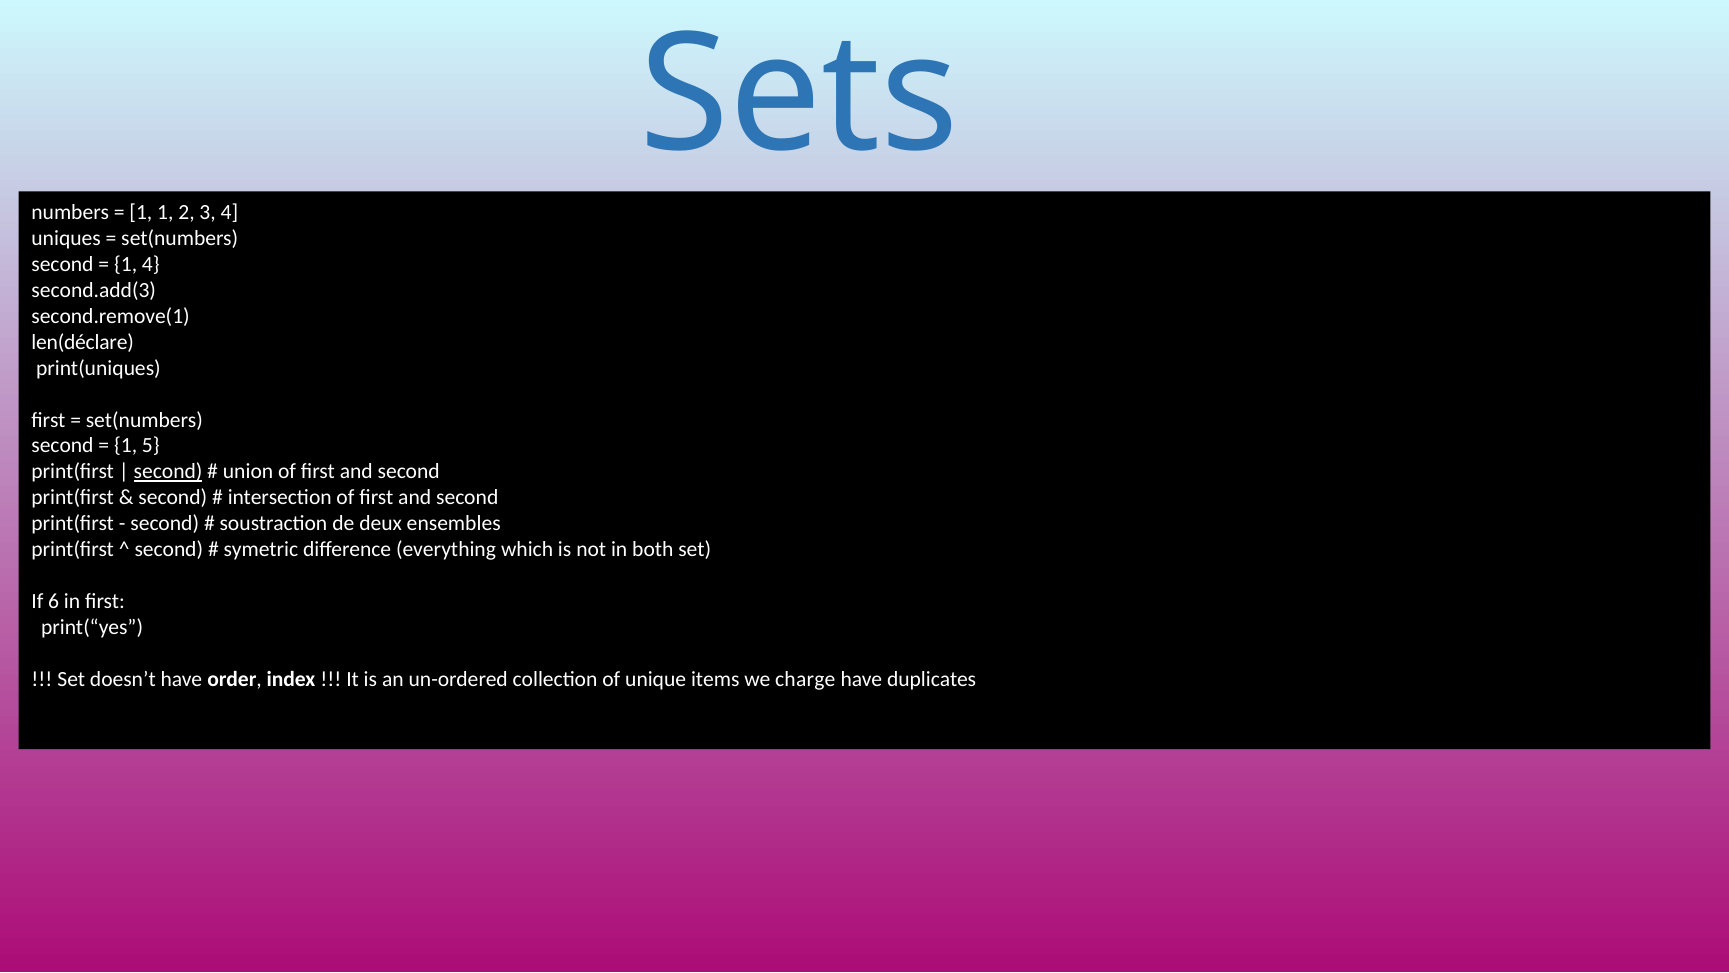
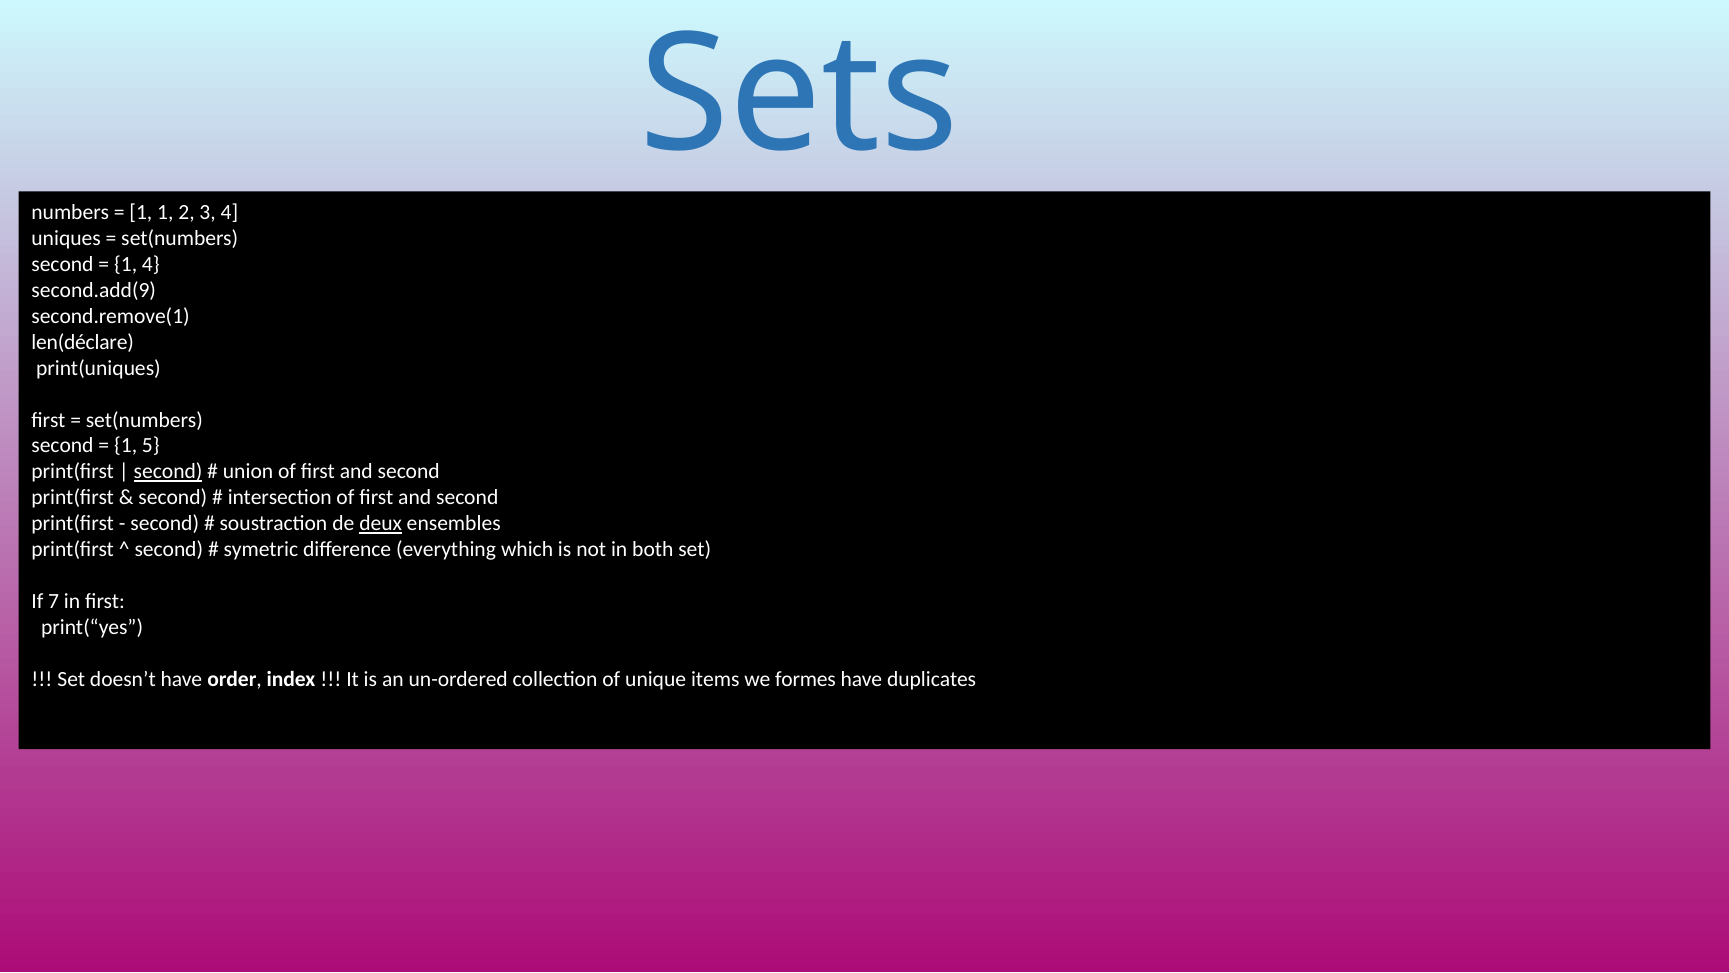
second.add(3: second.add(3 -> second.add(9 (94, 290)
deux underline: none -> present (381, 523)
6: 6 -> 7 (54, 601)
charge: charge -> formes (805, 679)
